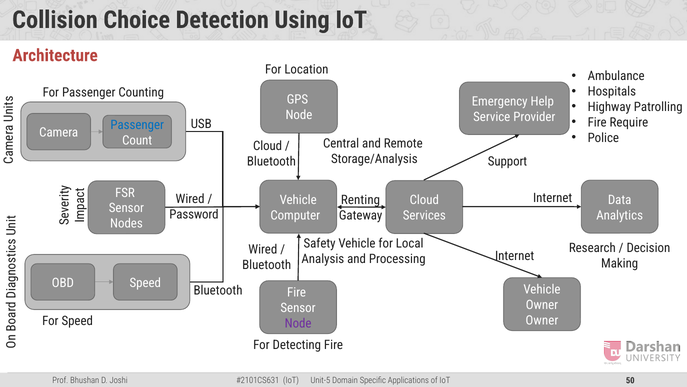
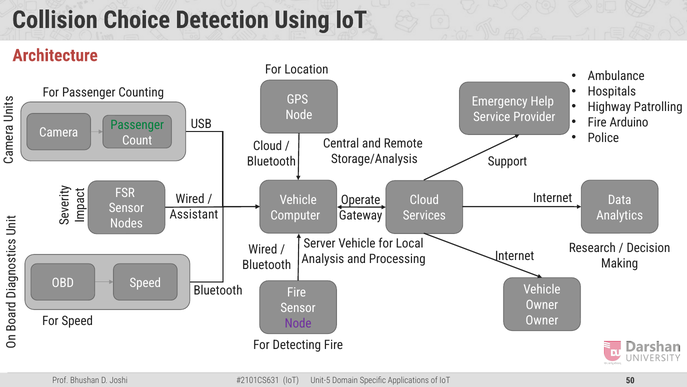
Require: Require -> Arduino (629, 122)
Passenger colour: blue -> green (137, 125)
Renting: Renting -> Operate (361, 200)
Password: Password -> Assistant (194, 214)
Safety: Safety -> Server (320, 243)
